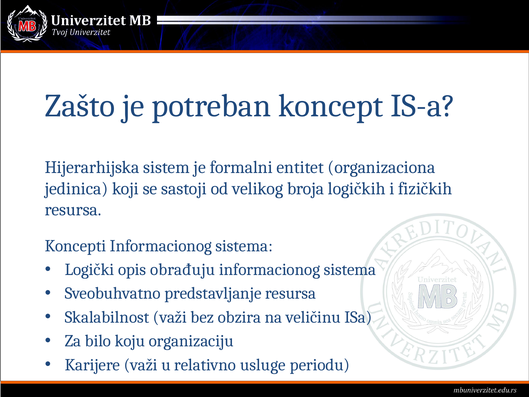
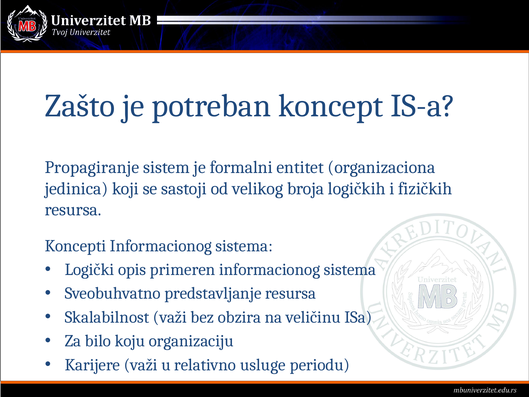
Hijerarhijska: Hijerarhijska -> Propagiranje (92, 167)
obrađuju: obrađuju -> primeren (183, 269)
